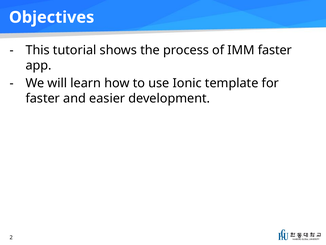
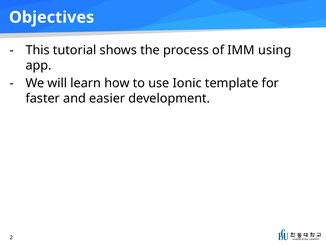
IMM faster: faster -> using (275, 50)
